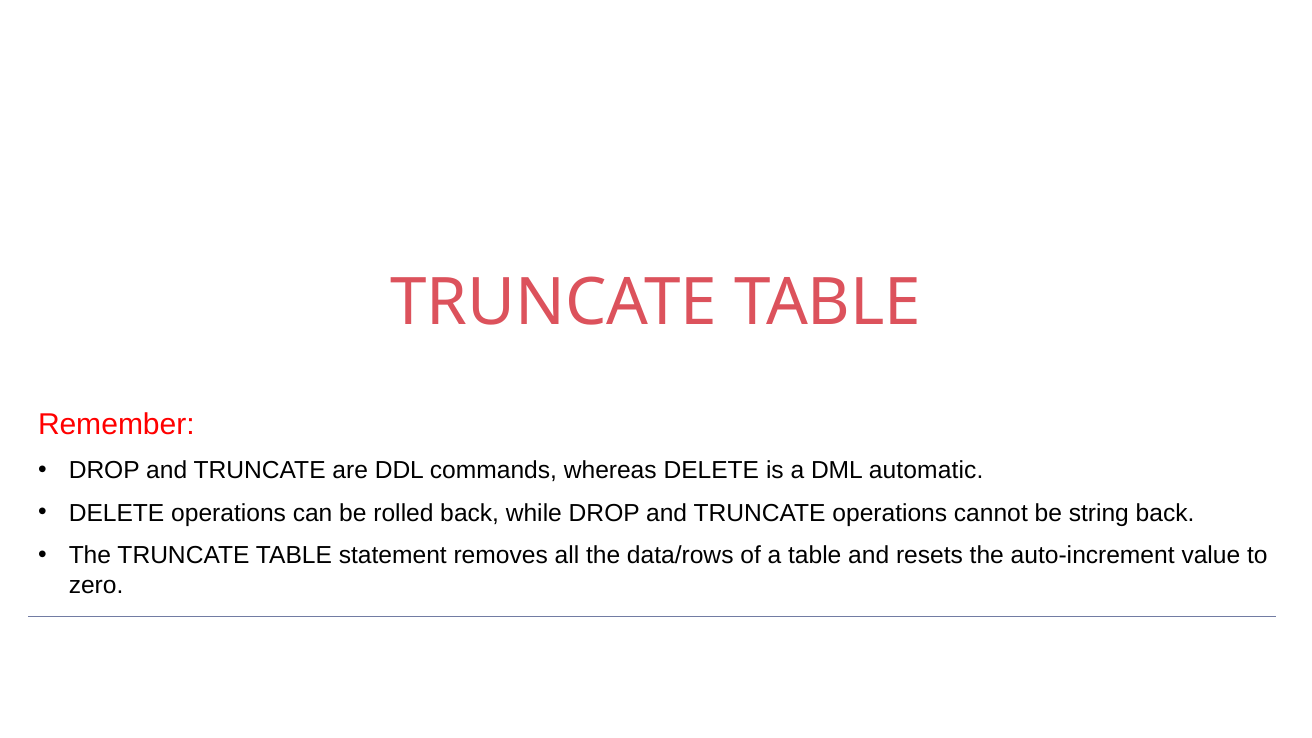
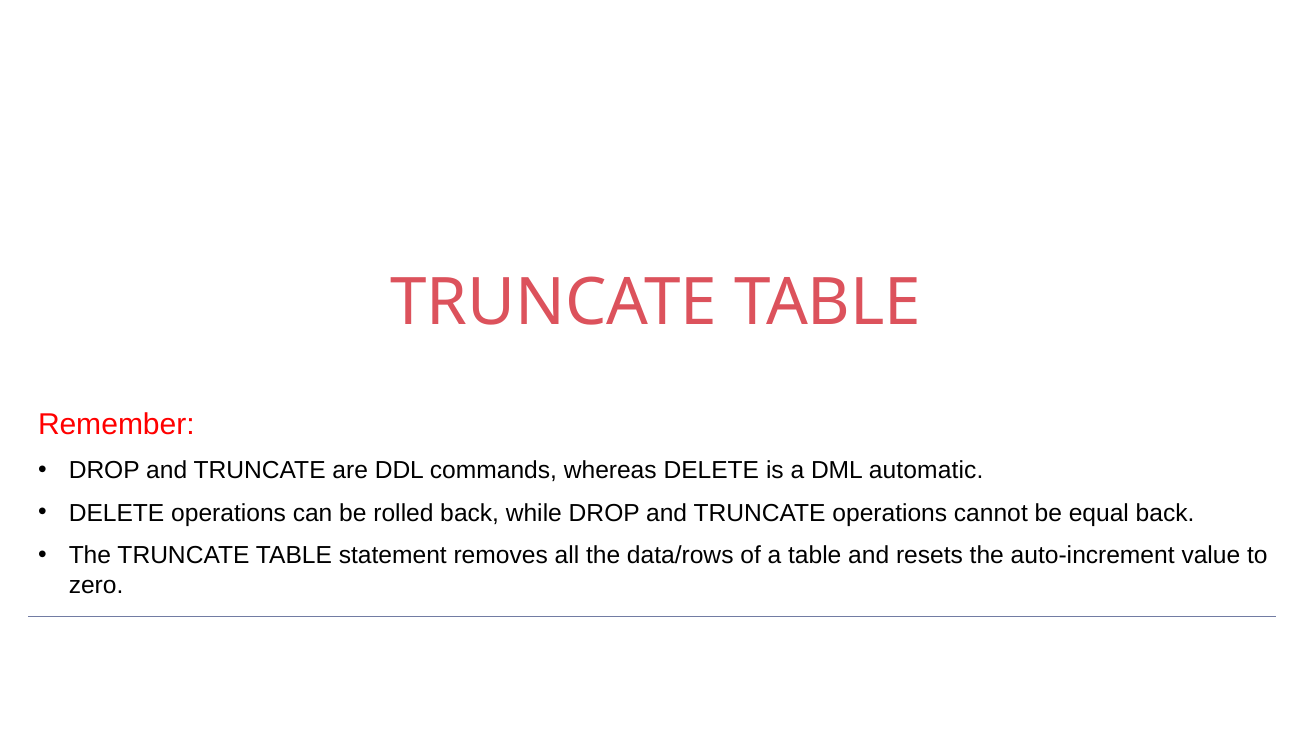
string: string -> equal (1099, 513)
